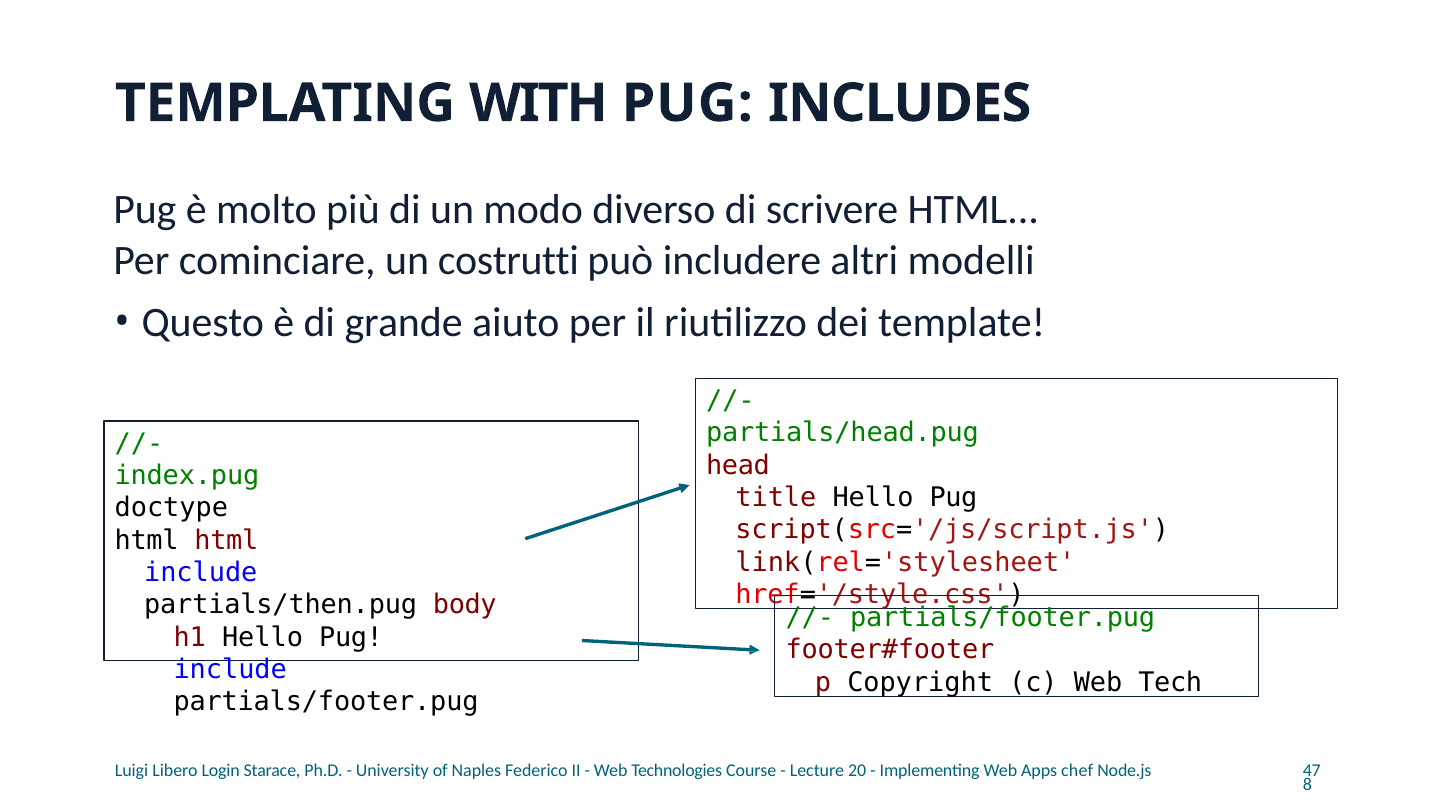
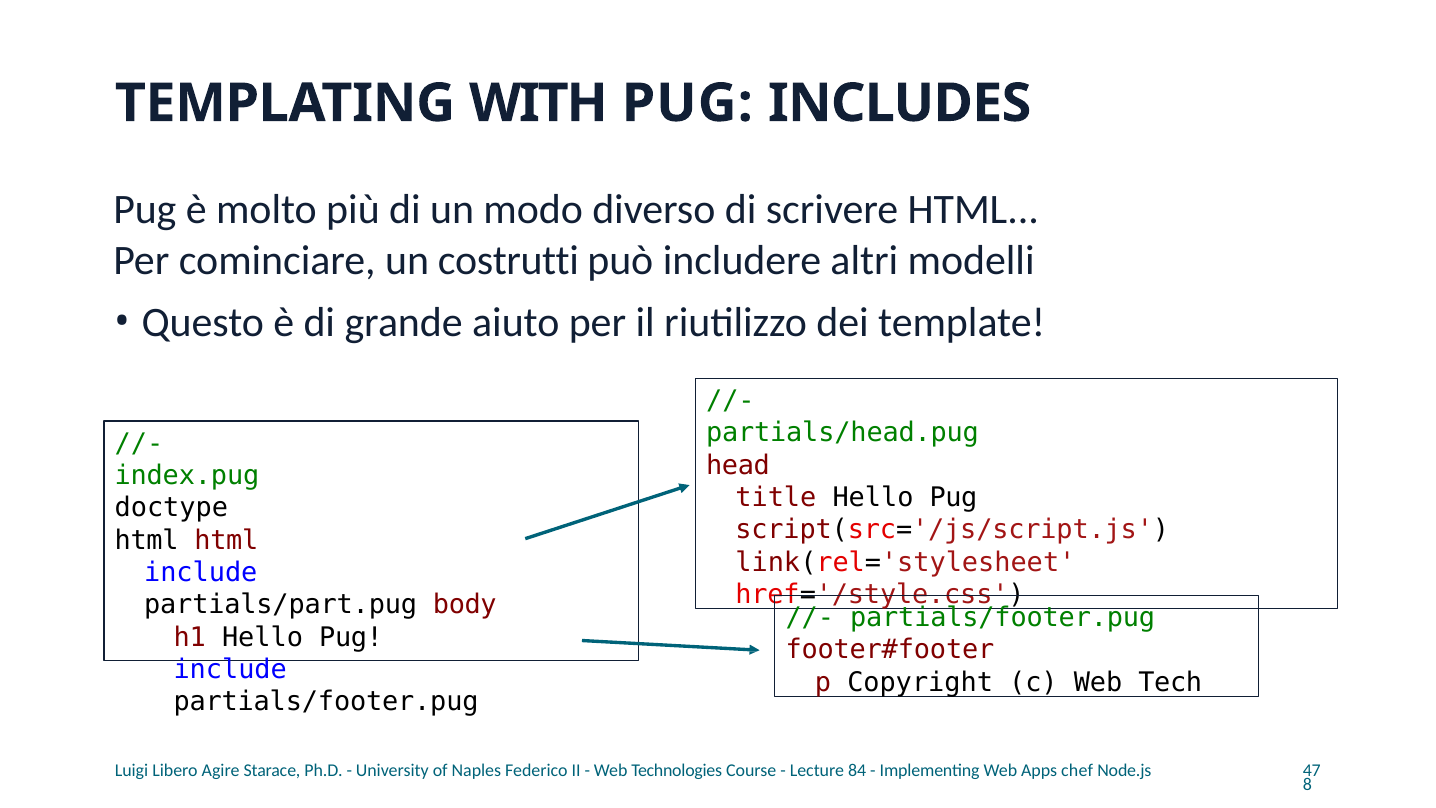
partials/then.pug: partials/then.pug -> partials/part.pug (281, 605)
Login: Login -> Agire (221, 770)
20: 20 -> 84 (857, 770)
